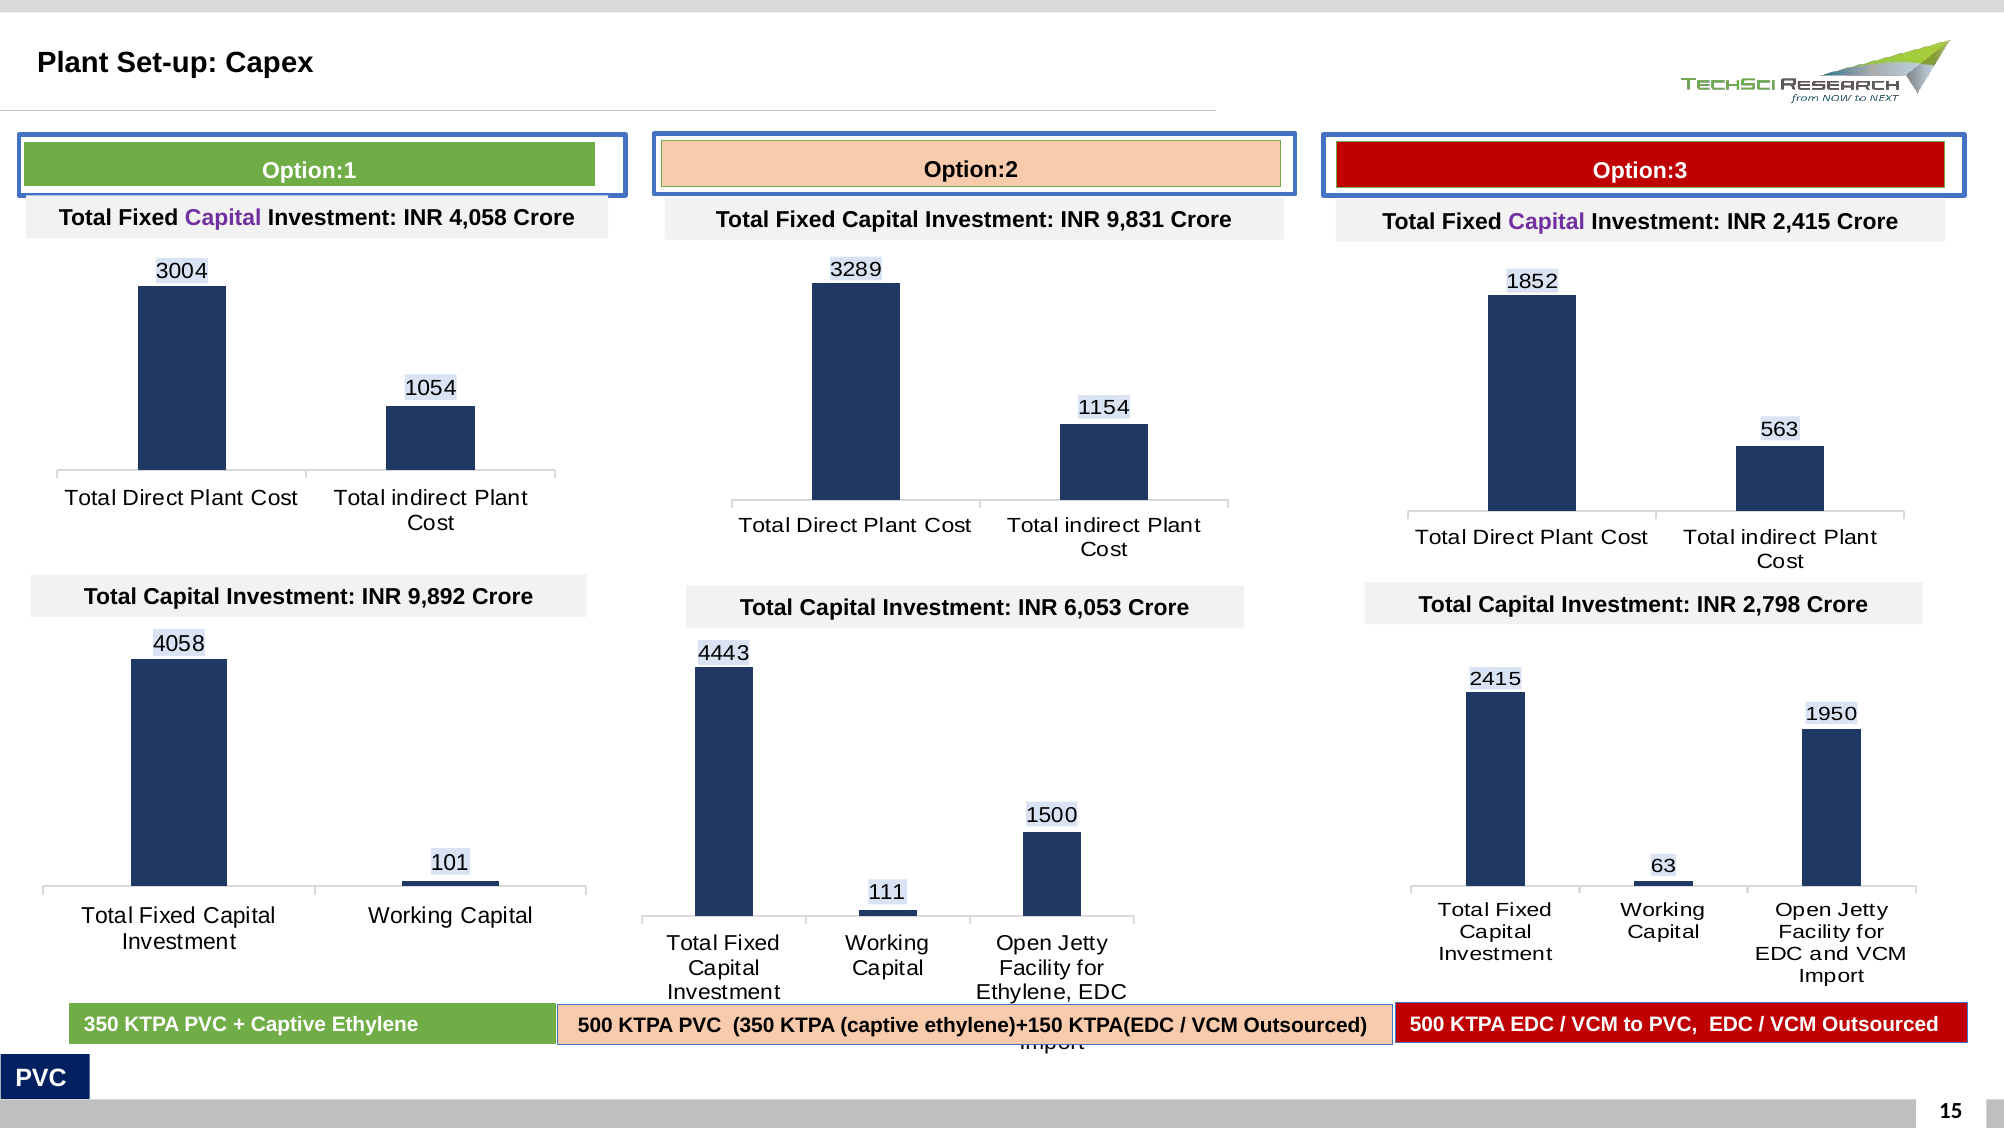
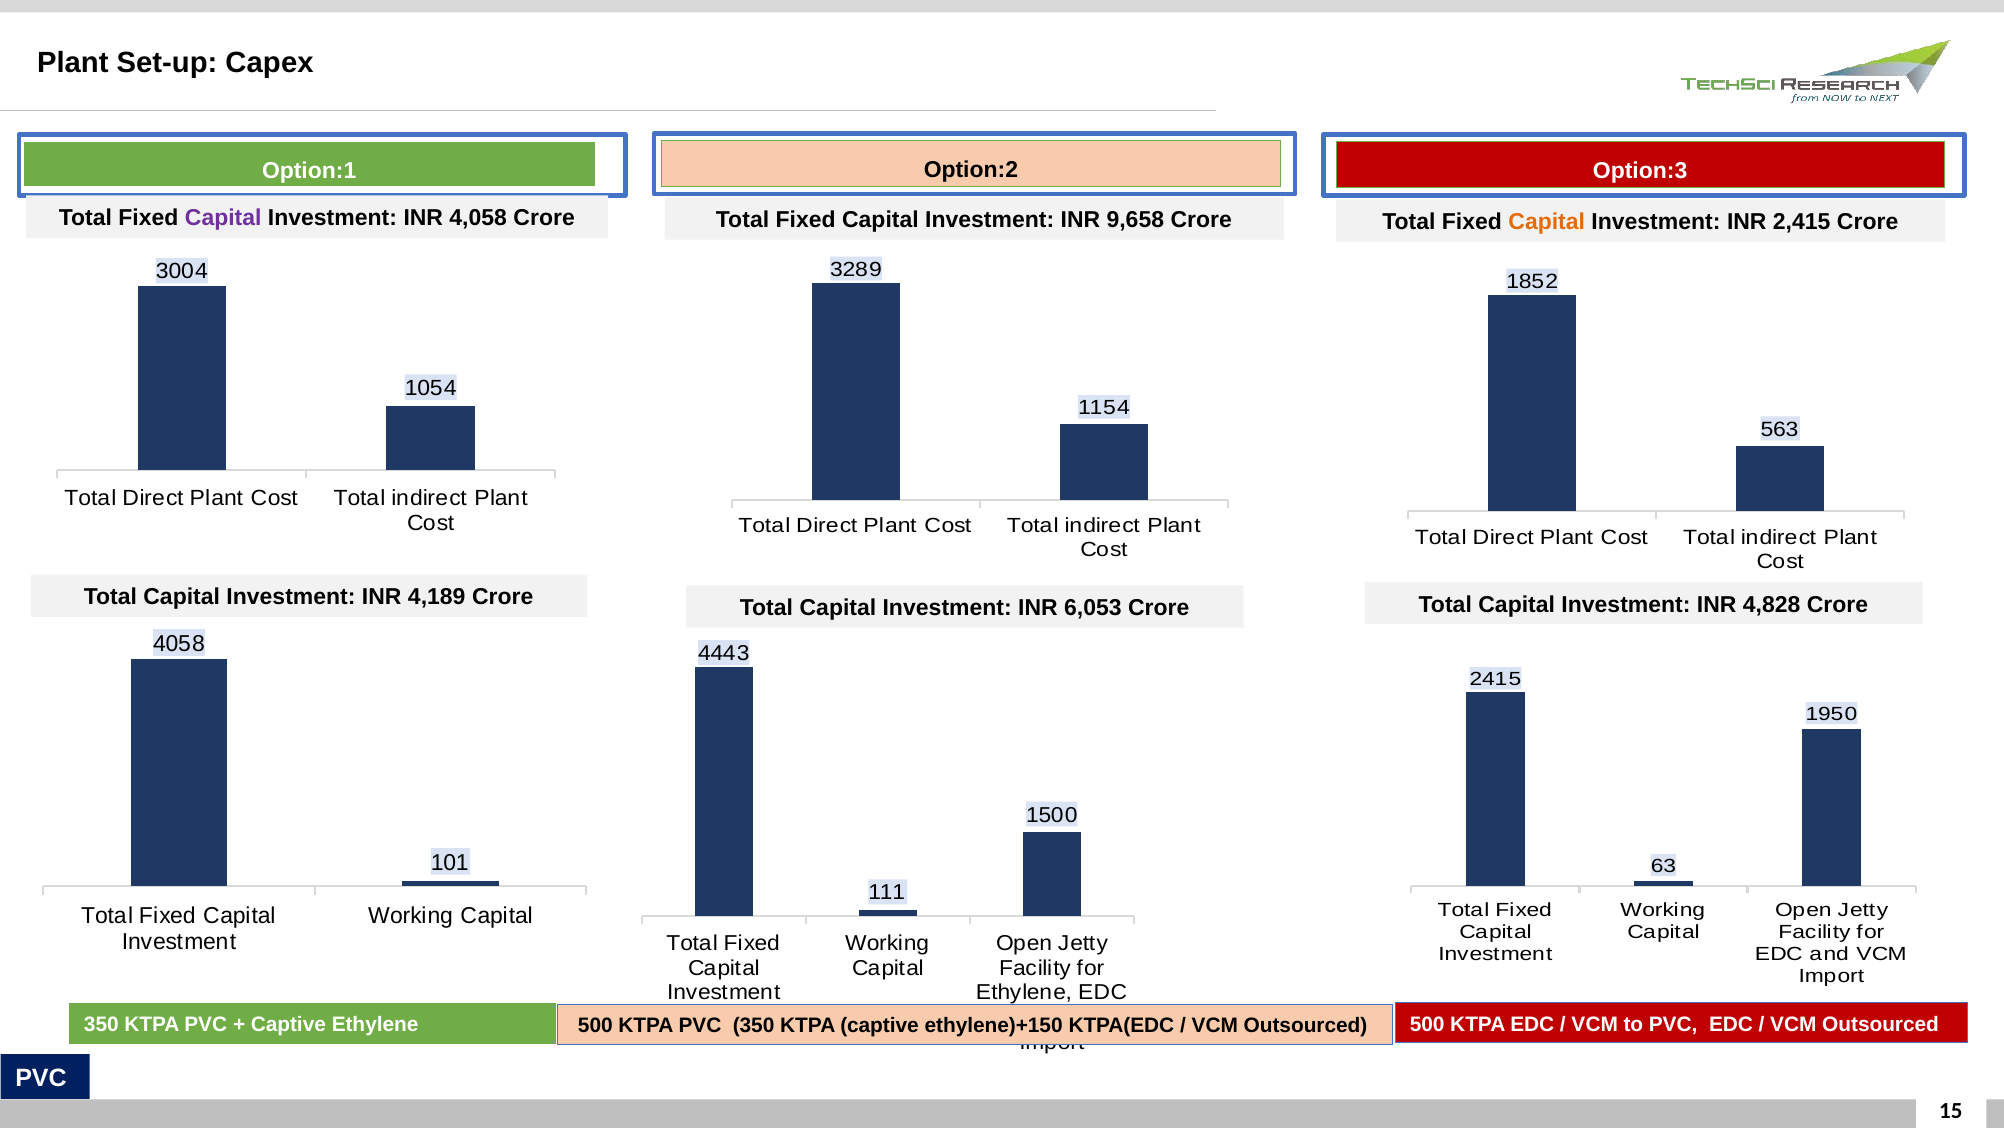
9,831: 9,831 -> 9,658 (1135, 220)
Capital colour: purple -> orange (1547, 222)
9,892: 9,892 -> 4,189 (437, 597)
2,798: 2,798 -> 4,828 (1772, 604)
